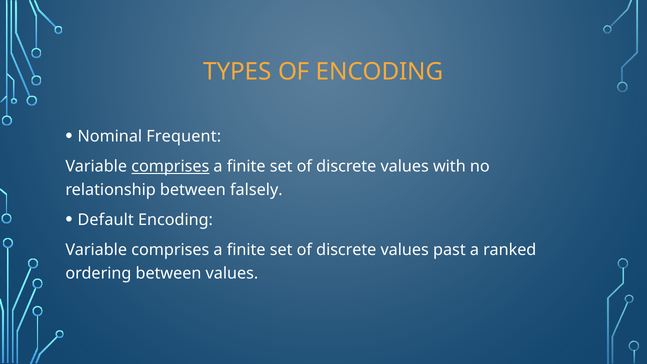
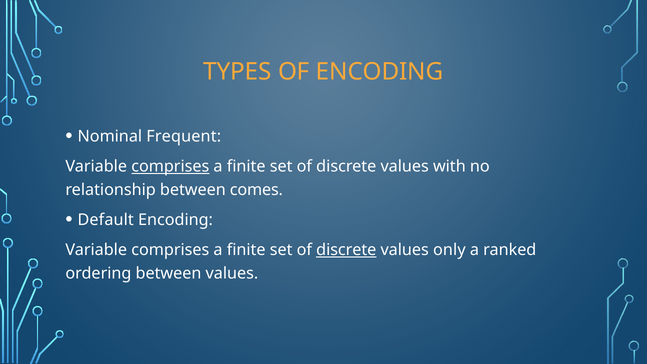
falsely: falsely -> comes (256, 190)
discrete underline: none -> present (346, 250)
past: past -> only (449, 250)
